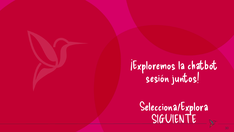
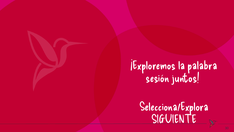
chatbot: chatbot -> palabra (202, 65)
